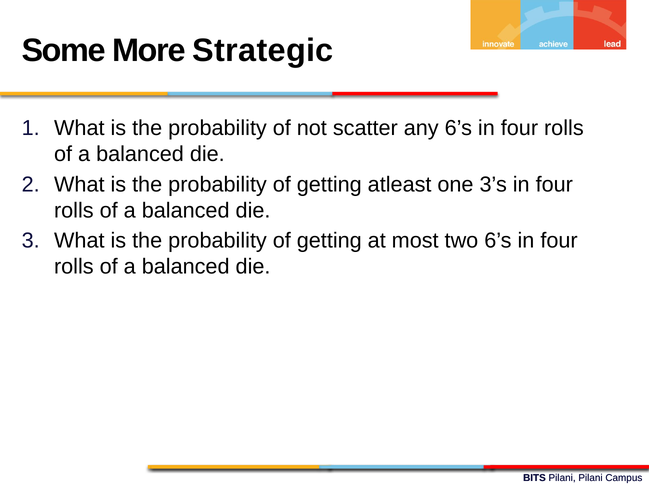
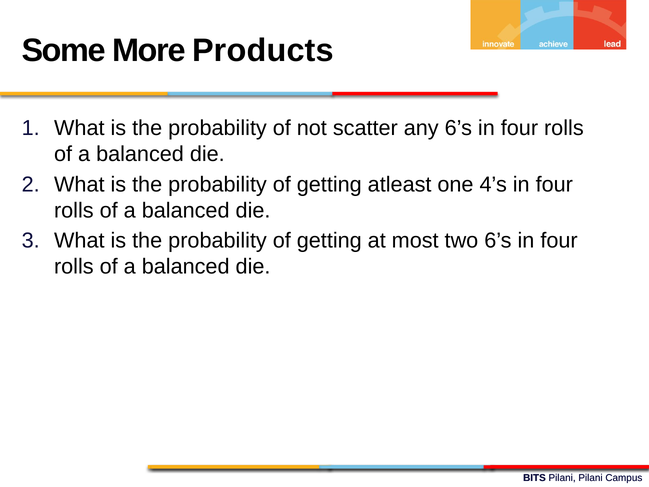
Strategic: Strategic -> Products (263, 50)
3’s: 3’s -> 4’s (493, 184)
